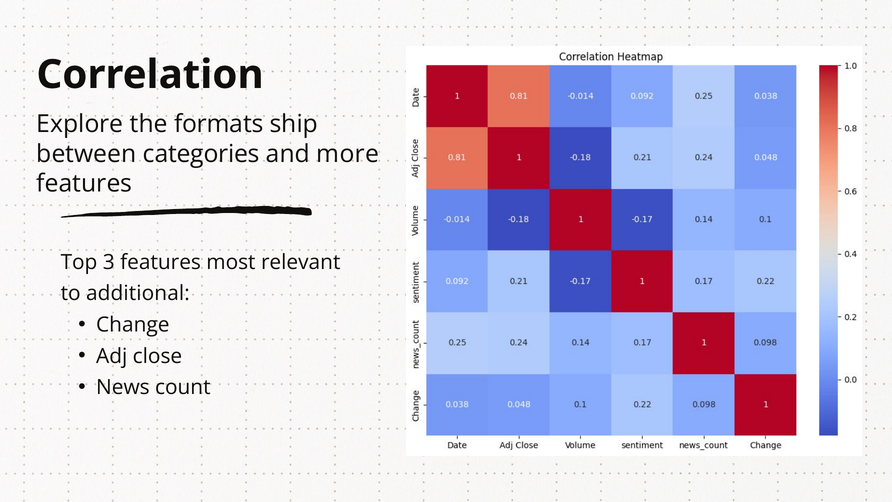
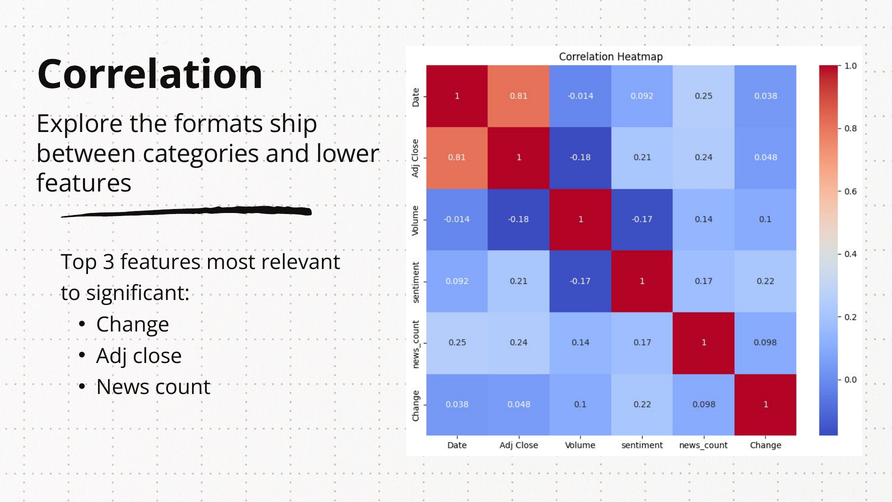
more: more -> lower (348, 154)
additional: additional -> significant (138, 293)
